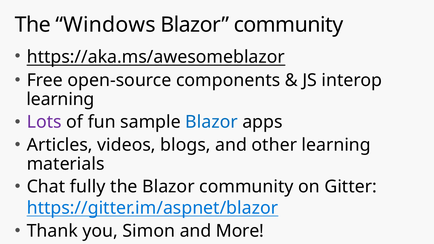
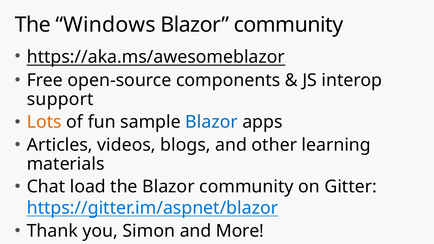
learning: learning -> support (60, 100)
Lots colour: purple -> orange (44, 122)
fully: fully -> load (88, 187)
